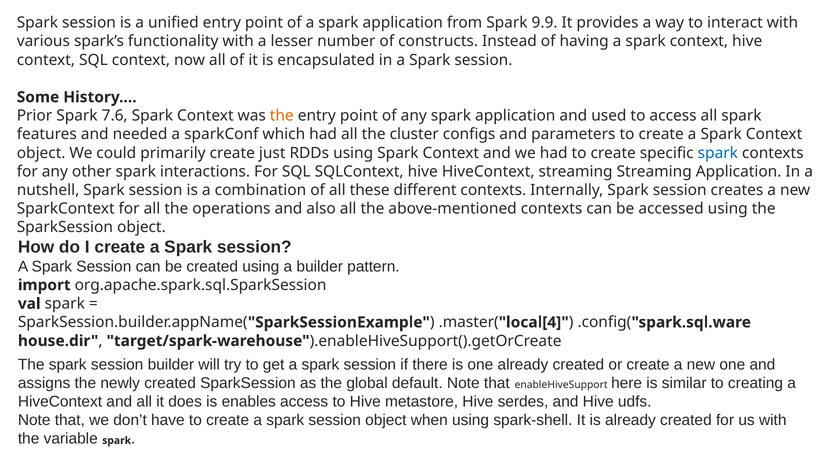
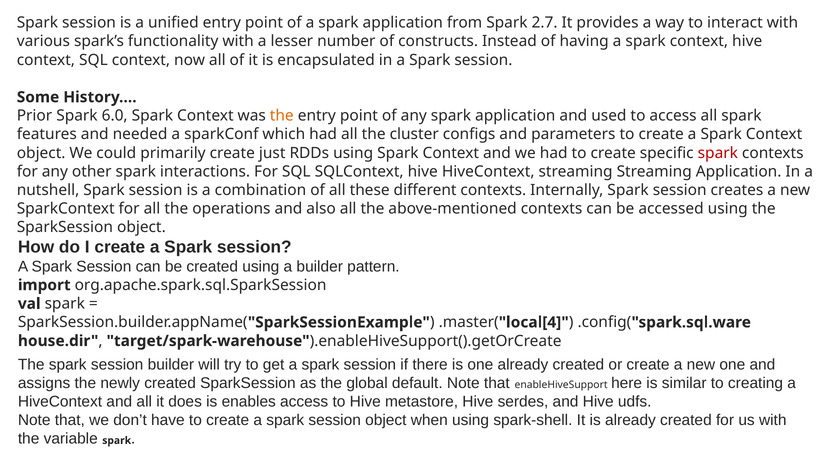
9.9: 9.9 -> 2.7 (545, 23)
7.6: 7.6 -> 6.0 (115, 116)
spark colour: blue -> red (718, 153)
